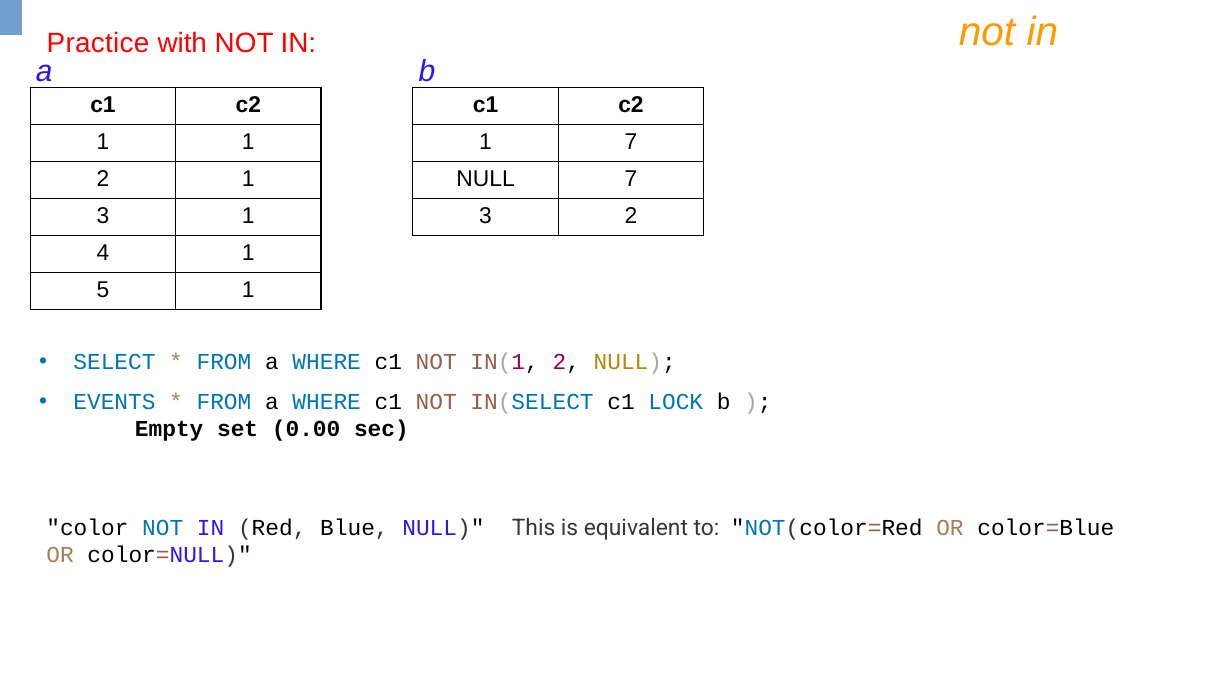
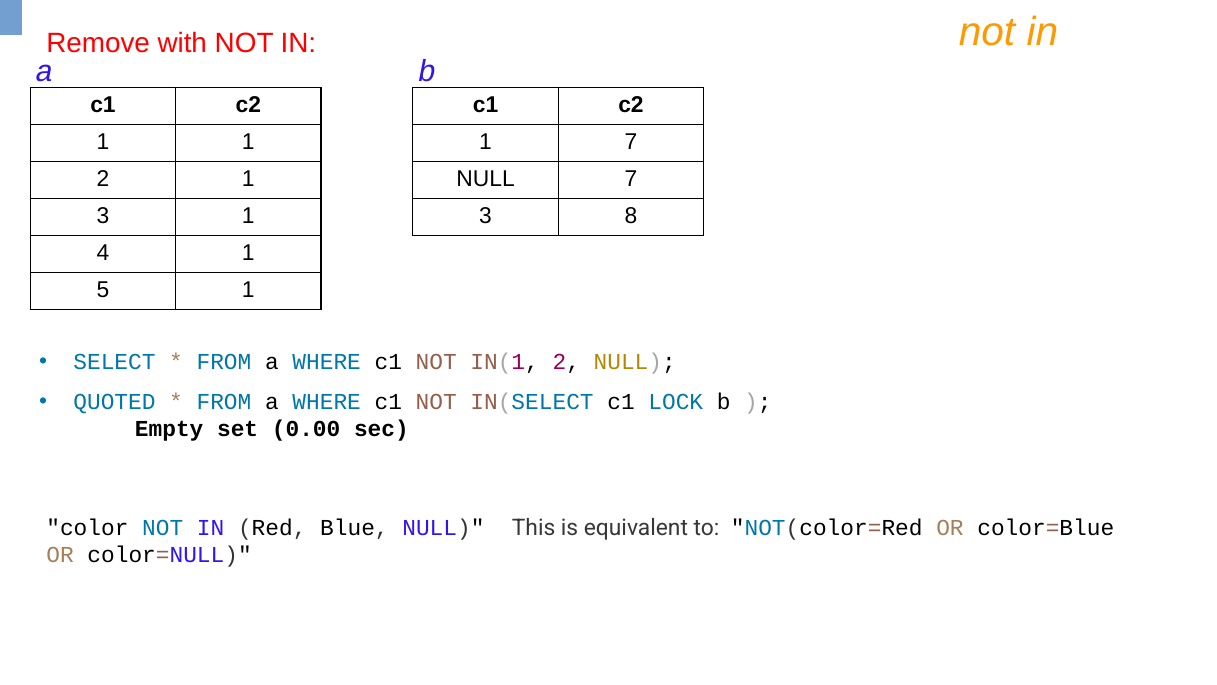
Practice: Practice -> Remove (98, 43)
3 2: 2 -> 8 (631, 216)
EVENTS: EVENTS -> QUOTED (114, 402)
